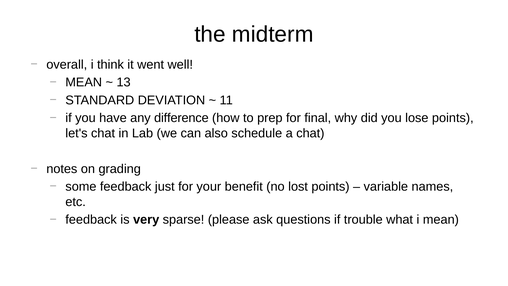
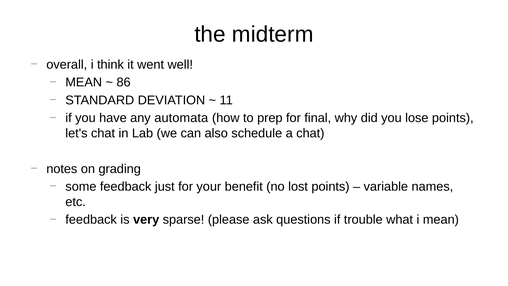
13: 13 -> 86 (124, 82)
difference: difference -> automata (181, 118)
